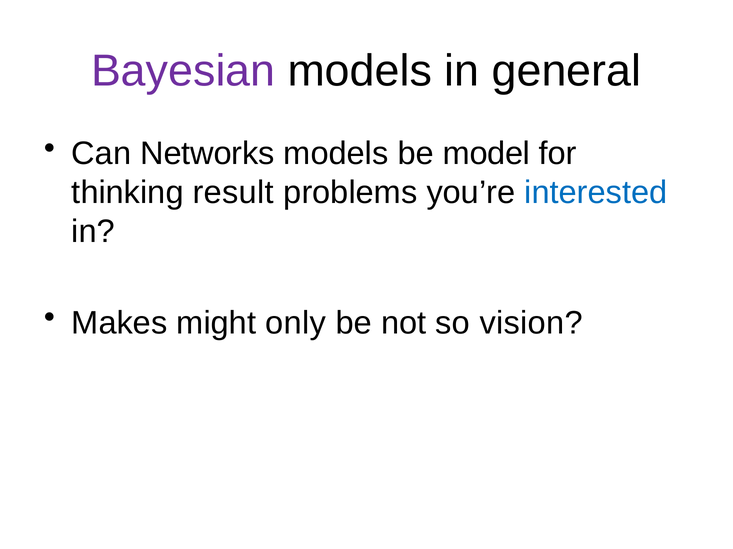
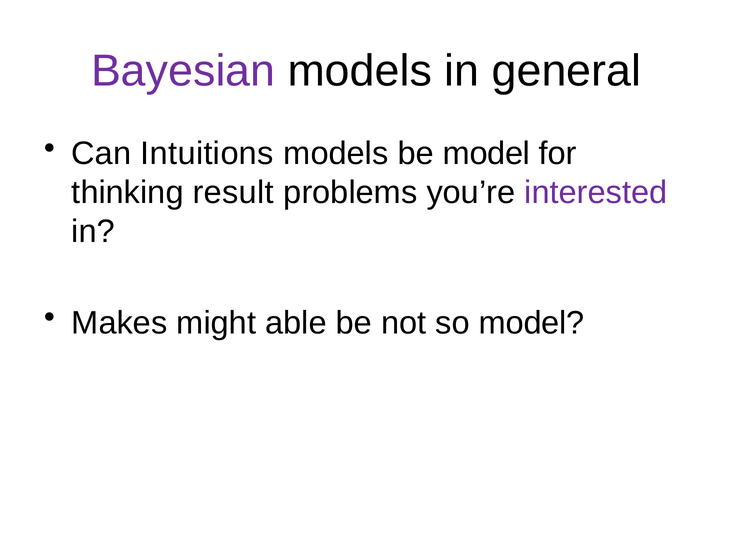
Networks: Networks -> Intuitions (207, 154)
interested colour: blue -> purple (596, 193)
only: only -> able (296, 323)
so vision: vision -> model (532, 323)
